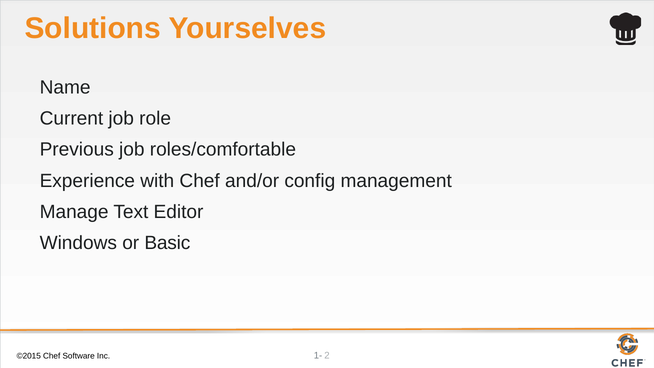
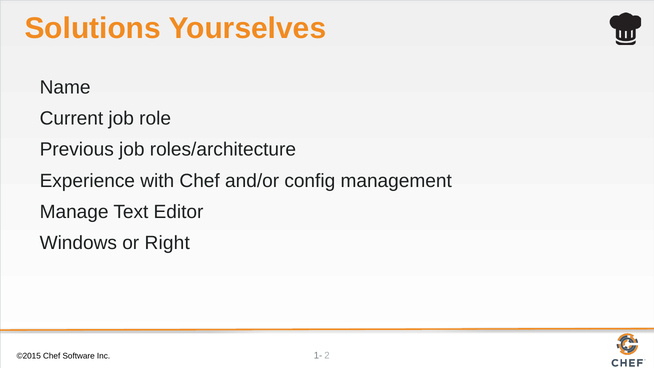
roles/comfortable: roles/comfortable -> roles/architecture (223, 150)
Basic: Basic -> Right (167, 243)
